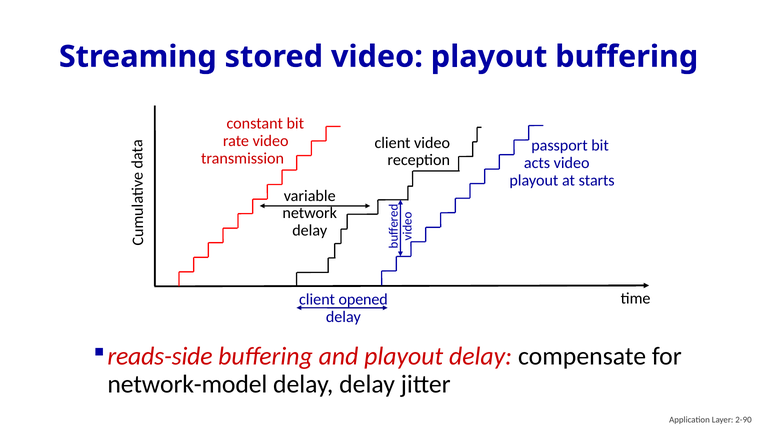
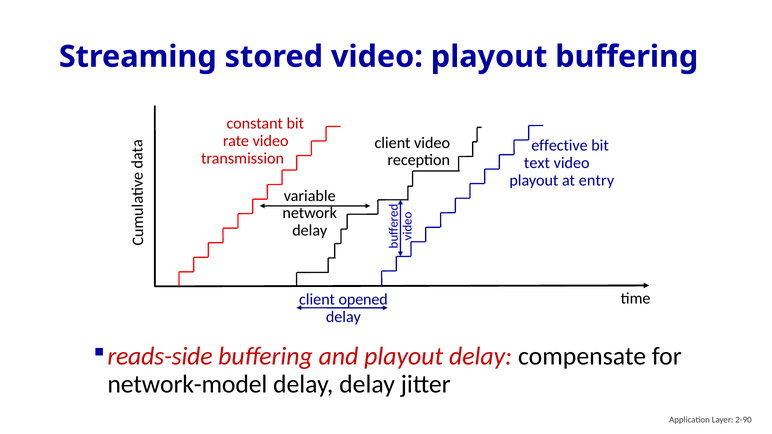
passport: passport -> effective (559, 146)
acts: acts -> text (537, 163)
starts: starts -> entry (596, 181)
